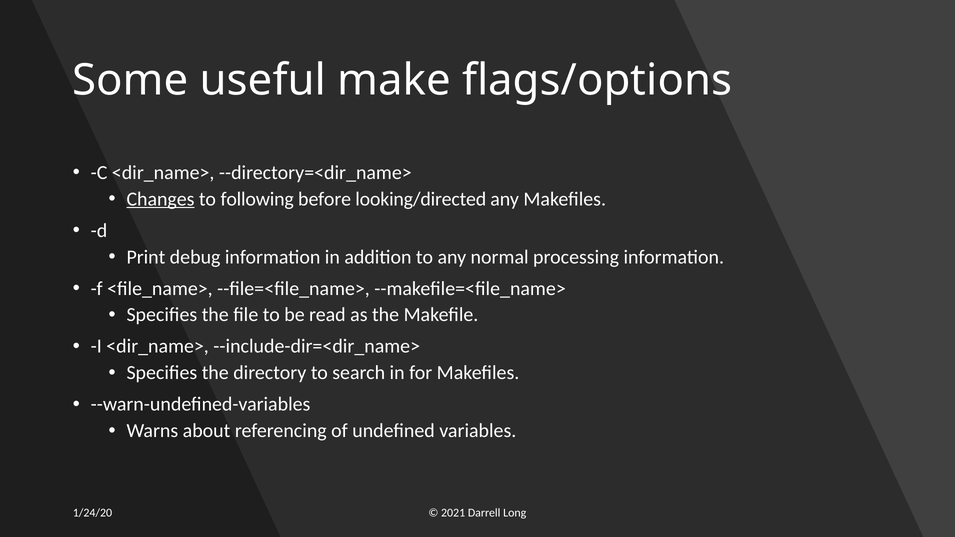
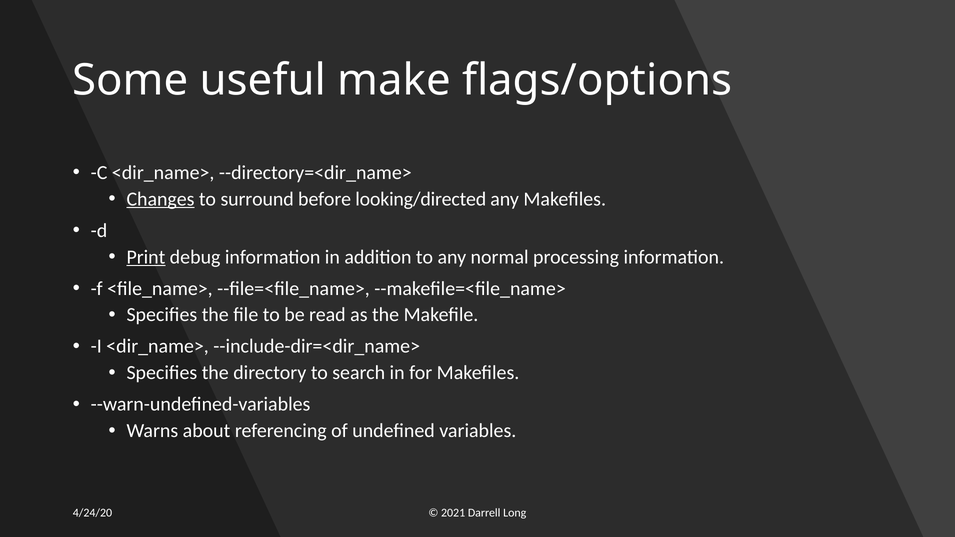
following: following -> surround (257, 199)
Print underline: none -> present (146, 257)
1/24/20: 1/24/20 -> 4/24/20 (92, 513)
